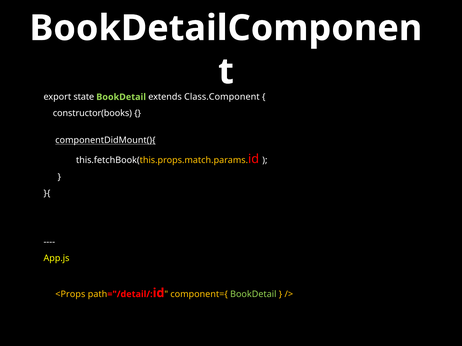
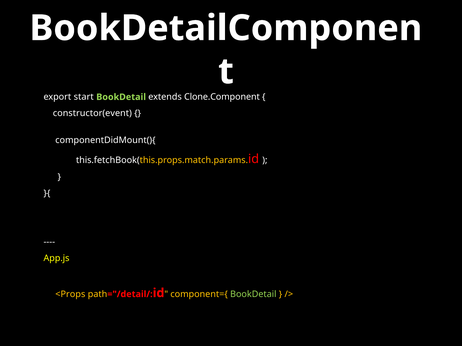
state: state -> start (84, 97)
Class.Component: Class.Component -> Clone.Component (222, 97)
constructor(books: constructor(books -> constructor(event (92, 113)
componentDidMount(){ underline: present -> none (105, 140)
